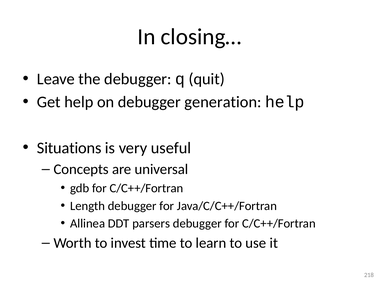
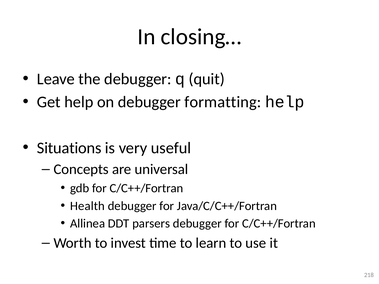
generation: generation -> formatting (223, 102)
Length: Length -> Health (87, 206)
